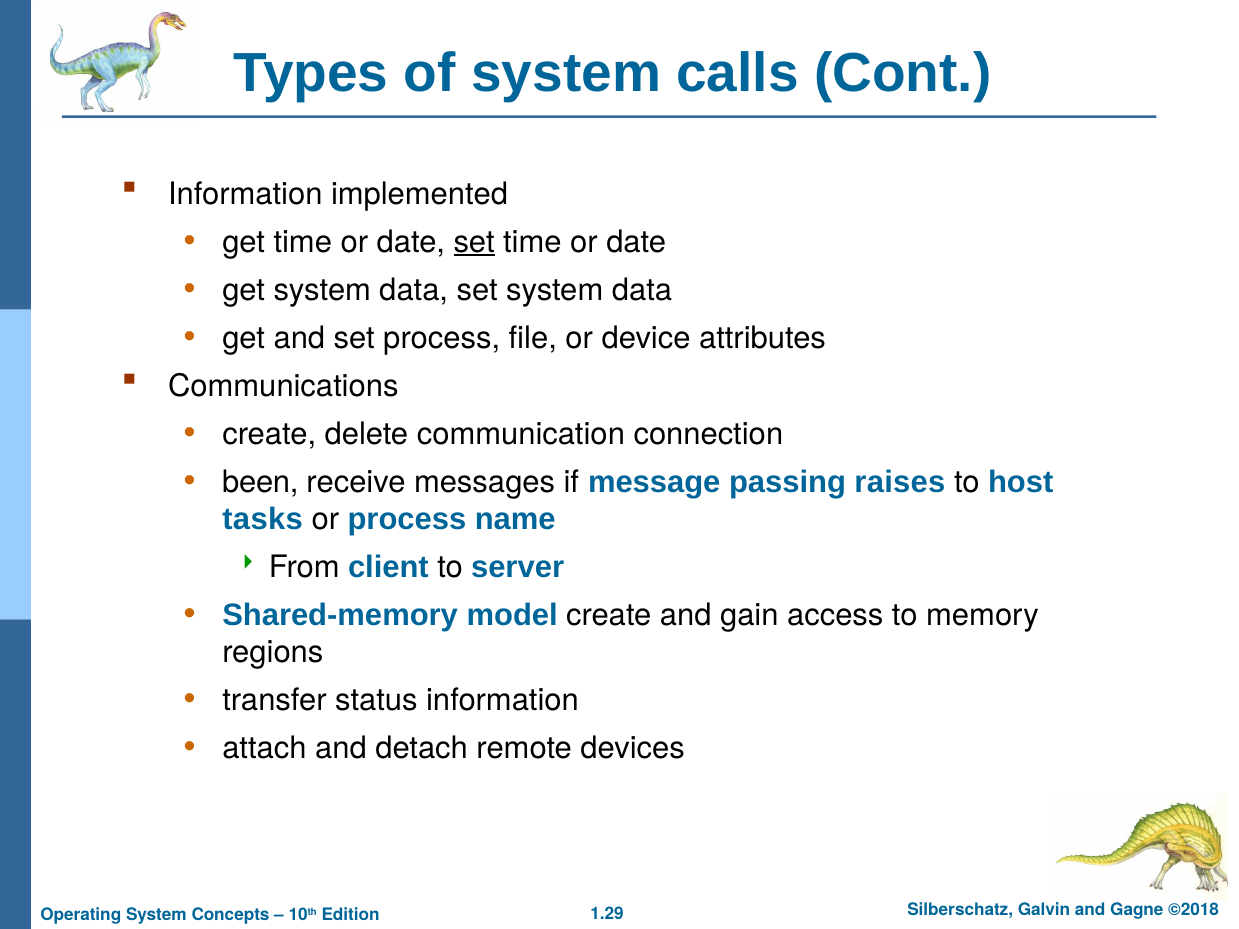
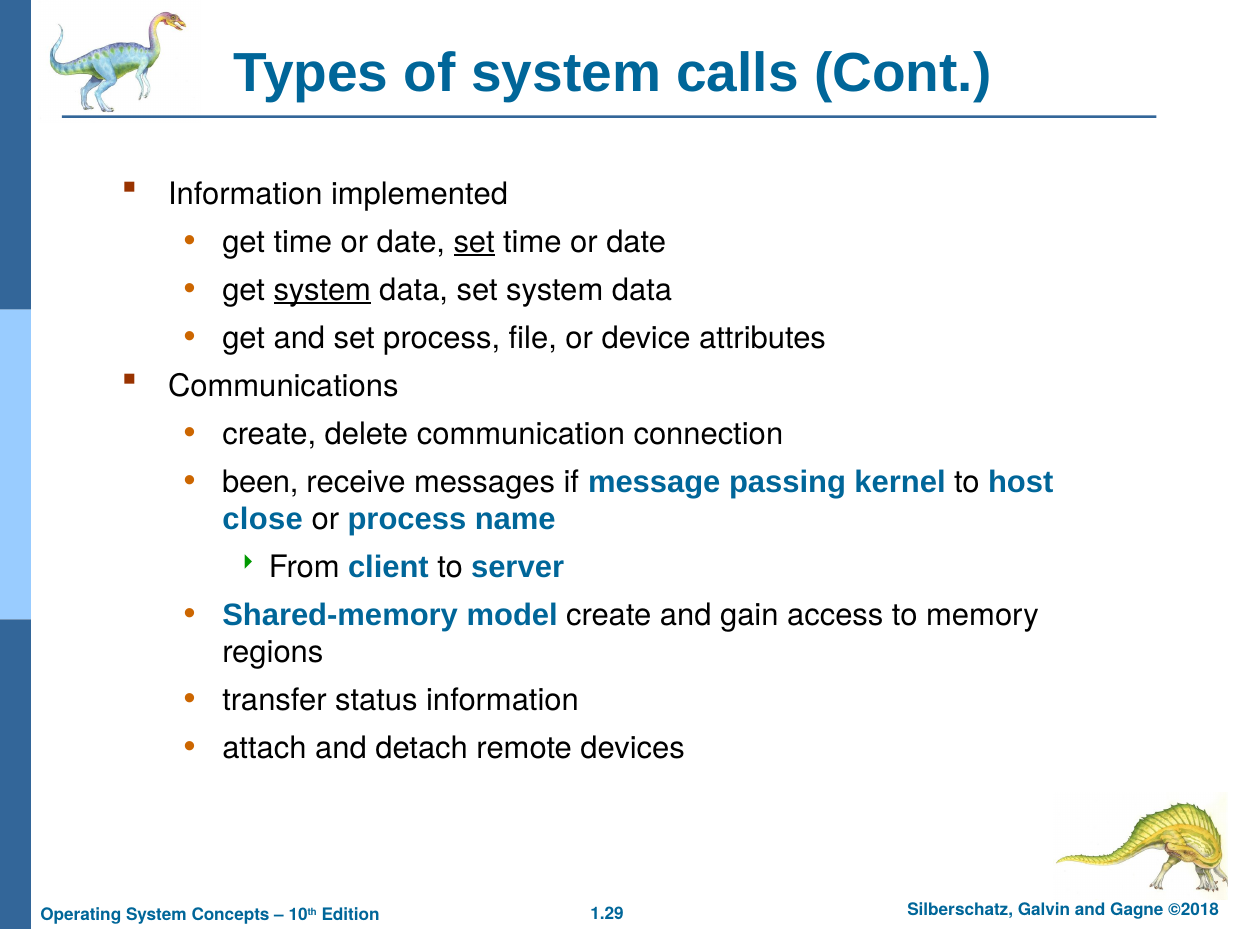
system underline: none -> present (322, 290)
raises: raises -> kernel (900, 482)
tasks: tasks -> close (263, 519)
